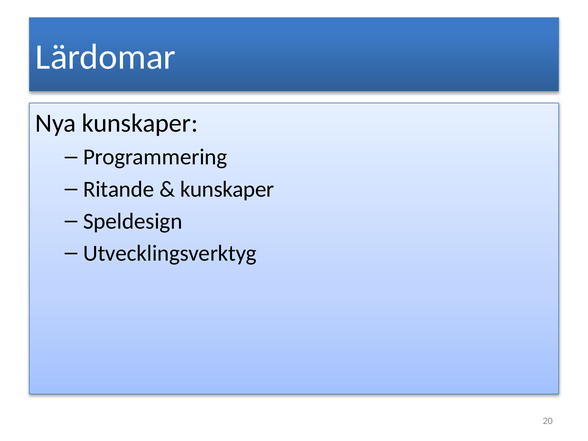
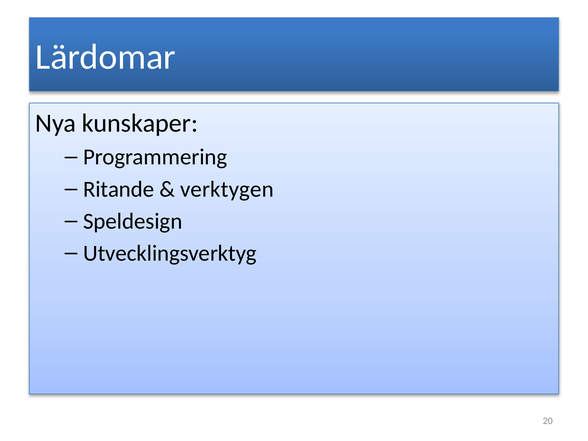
kunskaper: kunskaper -> verktygen (227, 189)
